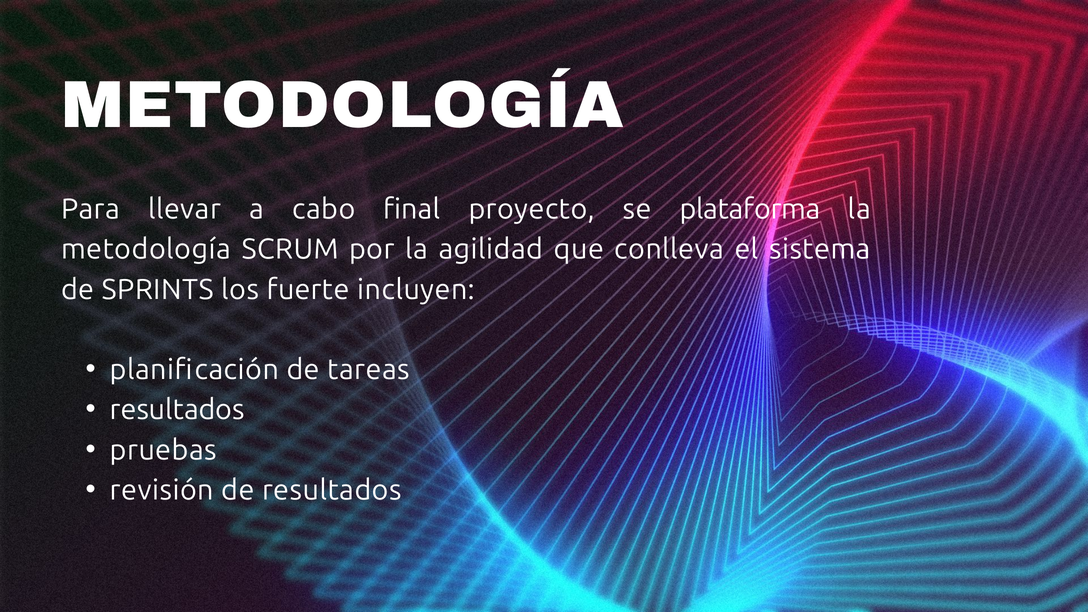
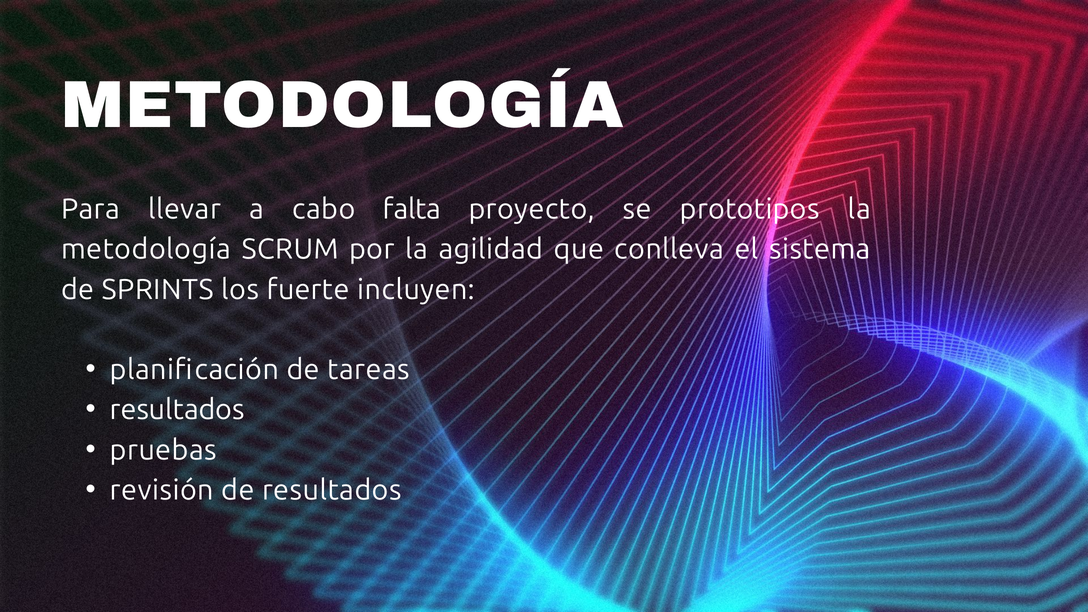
final: final -> falta (412, 209)
plataforma: plataforma -> prototipos (750, 209)
